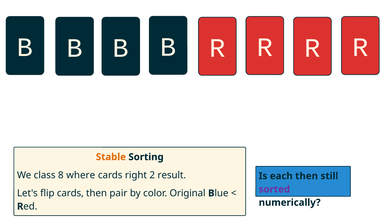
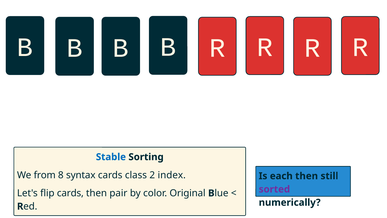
Stable colour: orange -> blue (111, 157)
class: class -> from (45, 175)
where: where -> syntax (81, 175)
right: right -> class (136, 175)
result: result -> index (172, 175)
